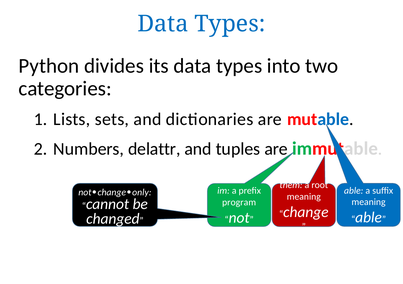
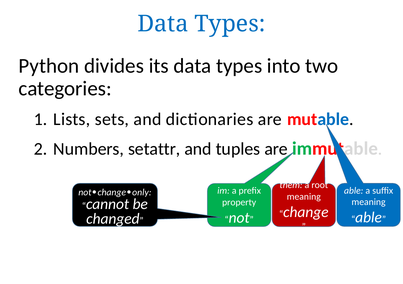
delattr: delattr -> setattr (154, 149)
program: program -> property (239, 202)
